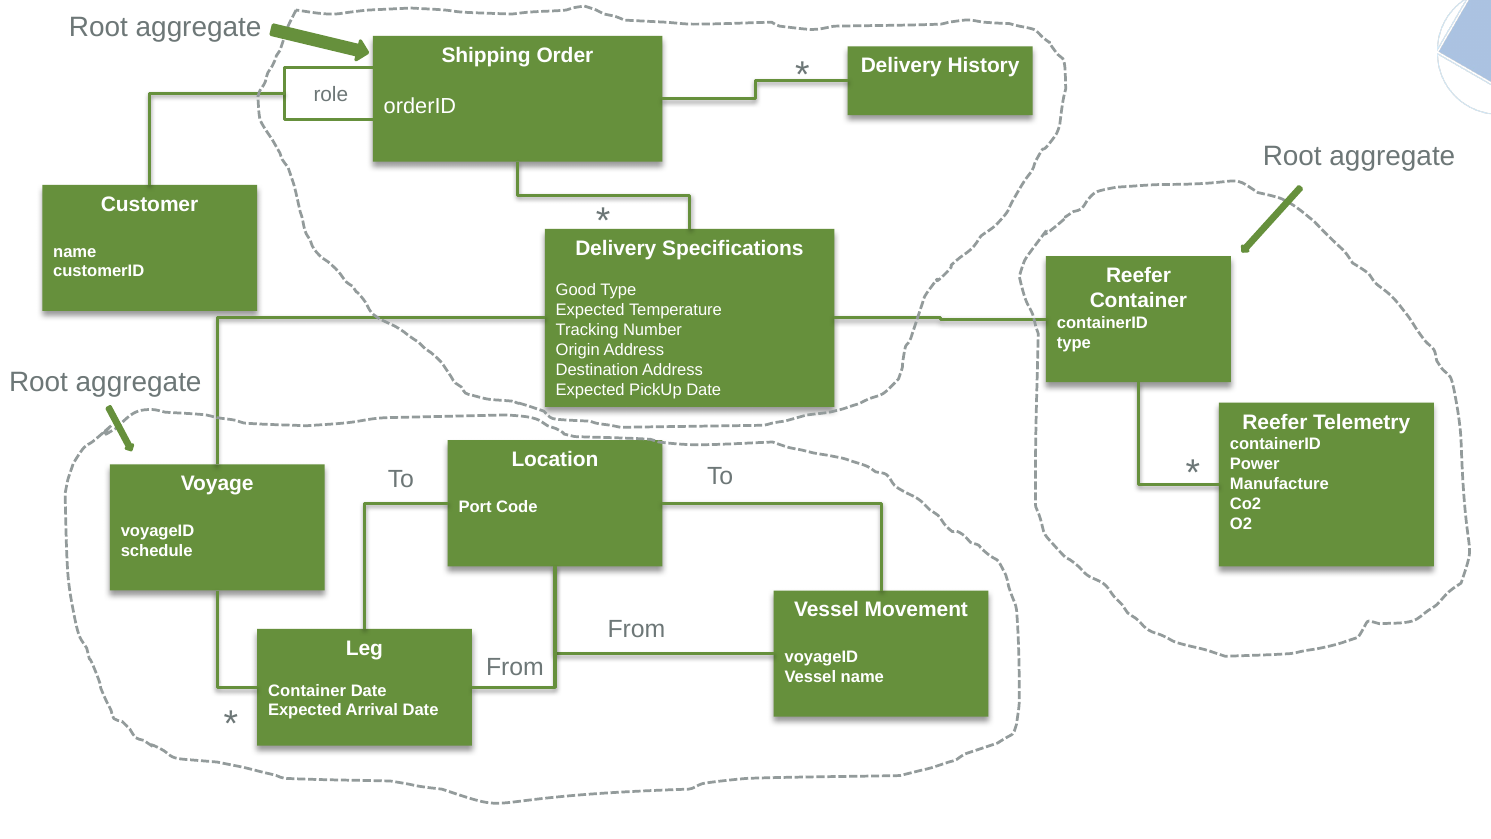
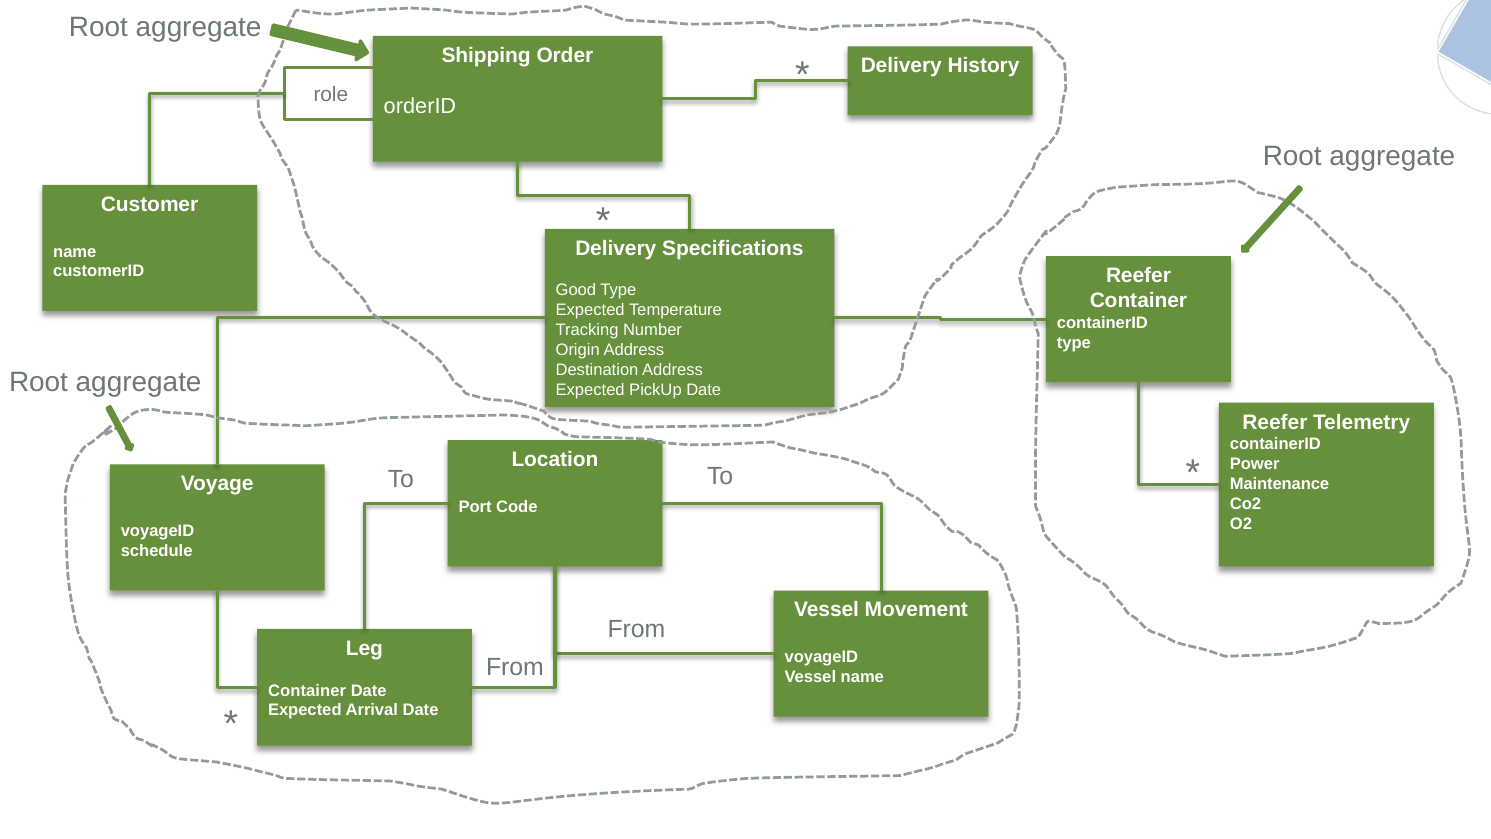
Manufacture: Manufacture -> Maintenance (1280, 484)
